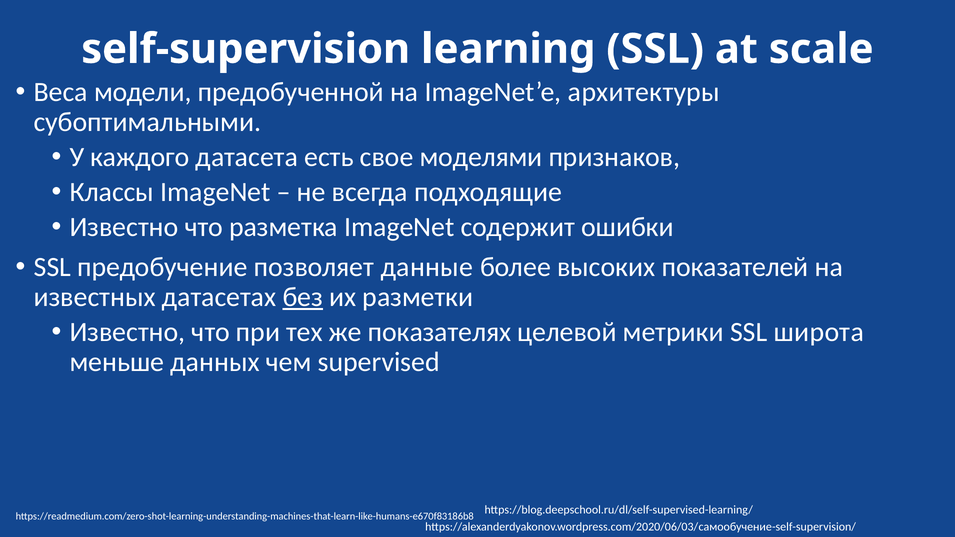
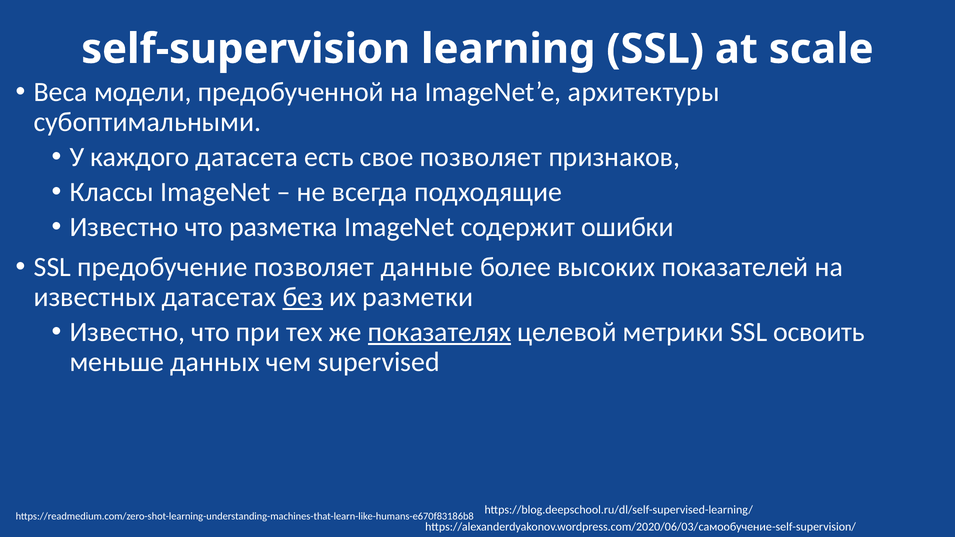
свое моделями: моделями -> позволяет (481, 157)
показателях underline: none -> present (440, 332)
широта: широта -> освоить (819, 332)
